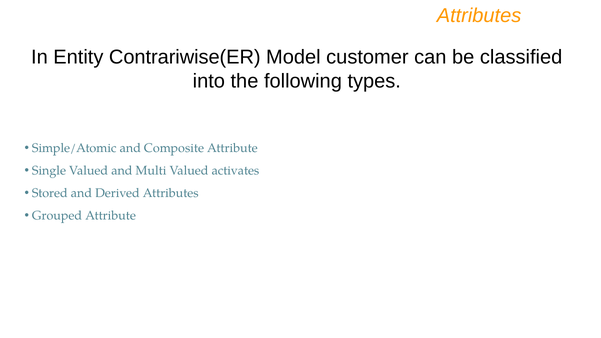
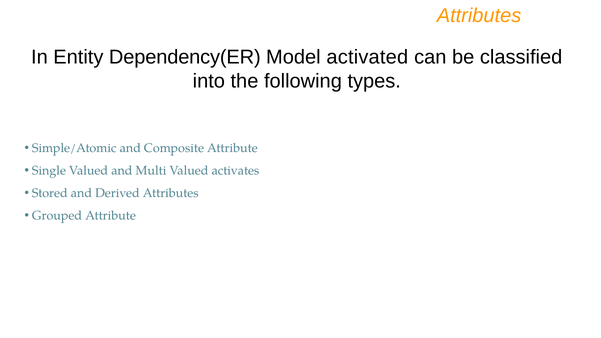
Contrariwise(ER: Contrariwise(ER -> Dependency(ER (185, 57)
customer: customer -> activated (367, 57)
